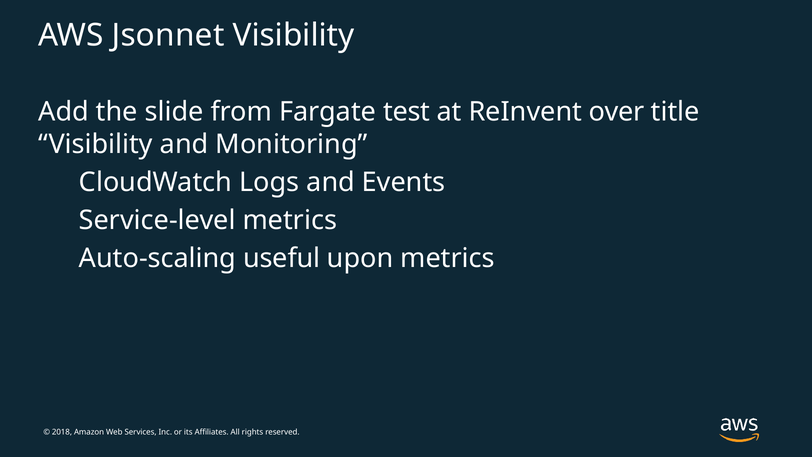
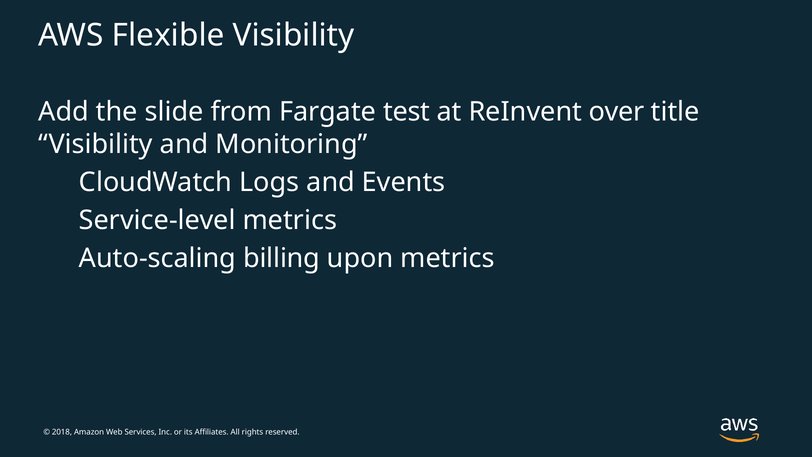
Jsonnet: Jsonnet -> Flexible (168, 35)
useful: useful -> billing (282, 258)
